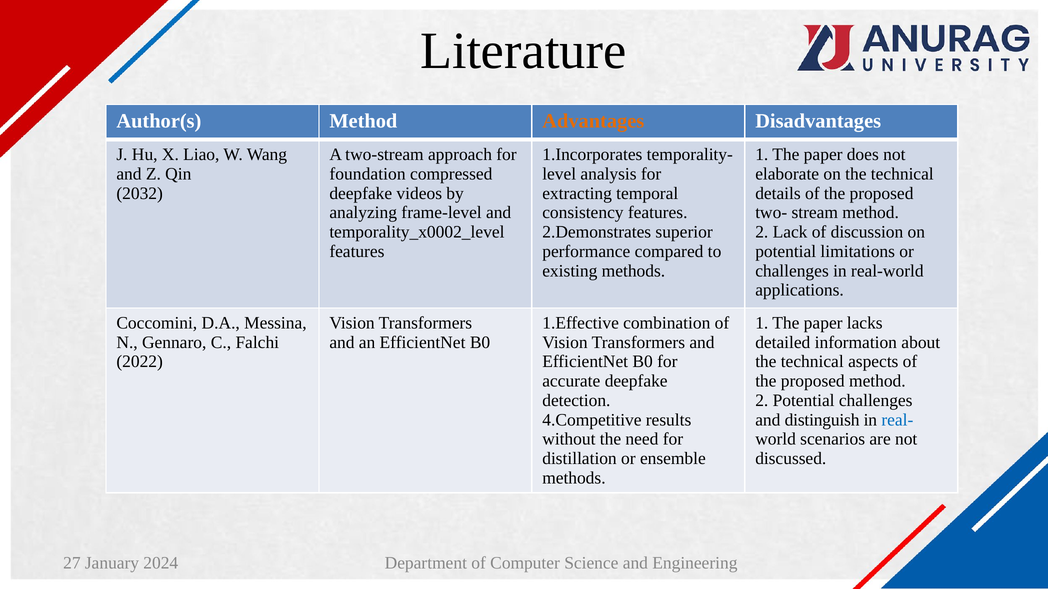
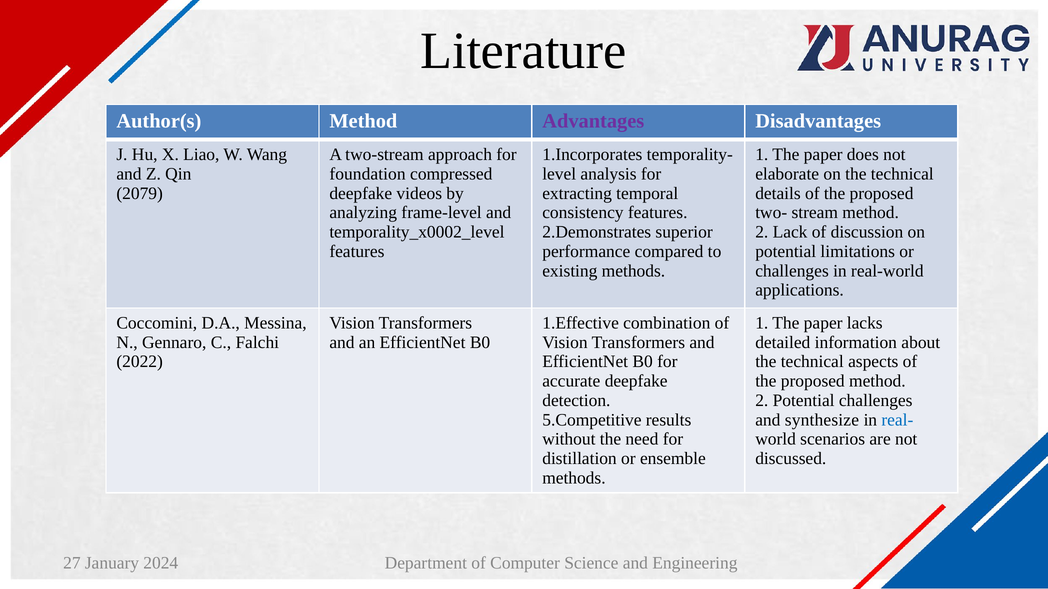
Advantages colour: orange -> purple (593, 121)
2032: 2032 -> 2079 (140, 193)
4.Competitive: 4.Competitive -> 5.Competitive (592, 420)
distinguish: distinguish -> synthesize (822, 420)
